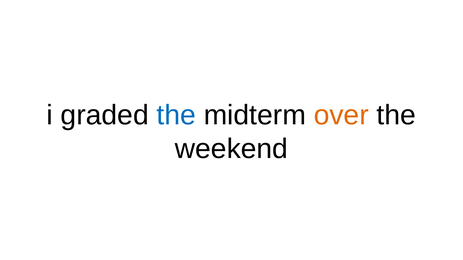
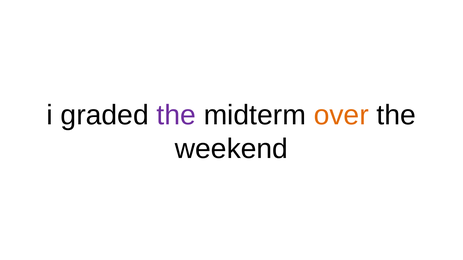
the colour: blue -> purple (176, 115)
